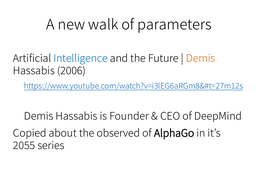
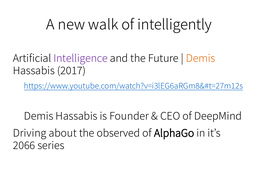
parameters: parameters -> intelligently (175, 25)
Intelligence colour: blue -> purple (81, 59)
2006: 2006 -> 2017 (71, 71)
Copied: Copied -> Driving (30, 134)
2055: 2055 -> 2066 (24, 146)
